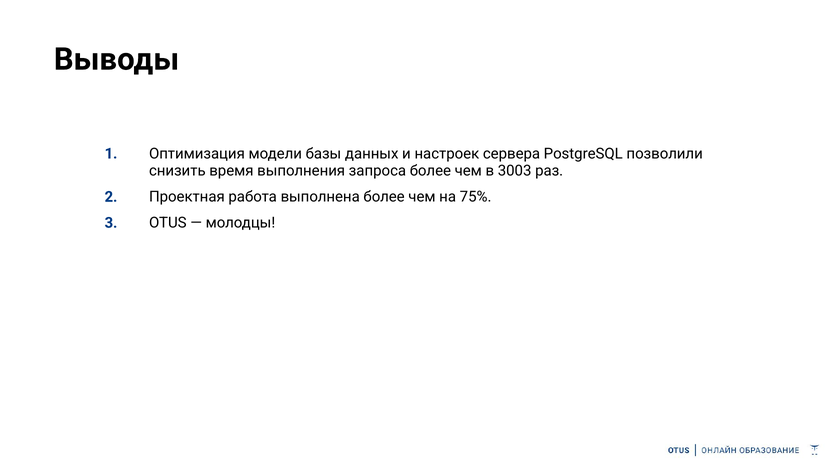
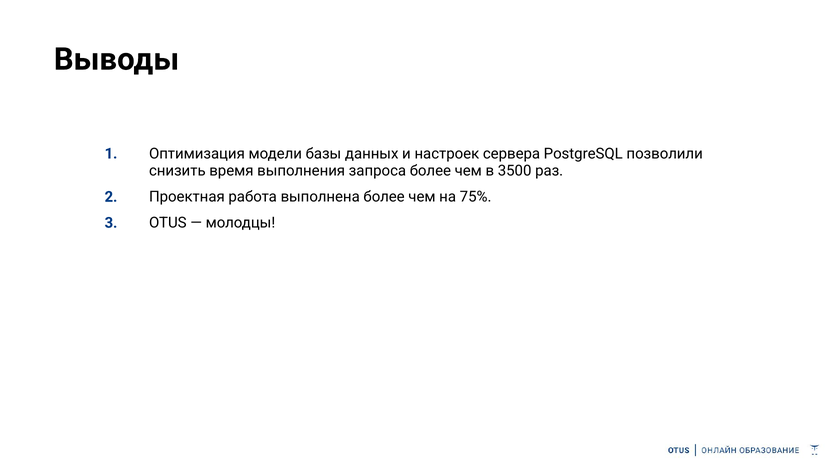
3003: 3003 -> 3500 (515, 171)
